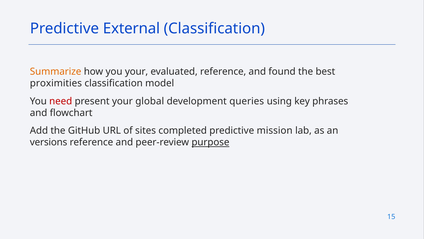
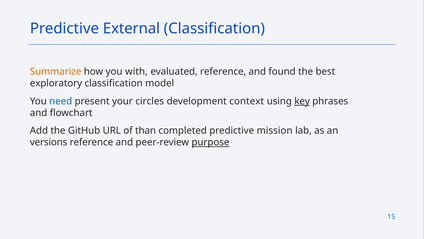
you your: your -> with (136, 72)
proximities: proximities -> exploratory (56, 83)
need colour: red -> blue (61, 101)
global: global -> circles (150, 101)
queries: queries -> context (247, 101)
key underline: none -> present (302, 101)
sites: sites -> than (146, 130)
